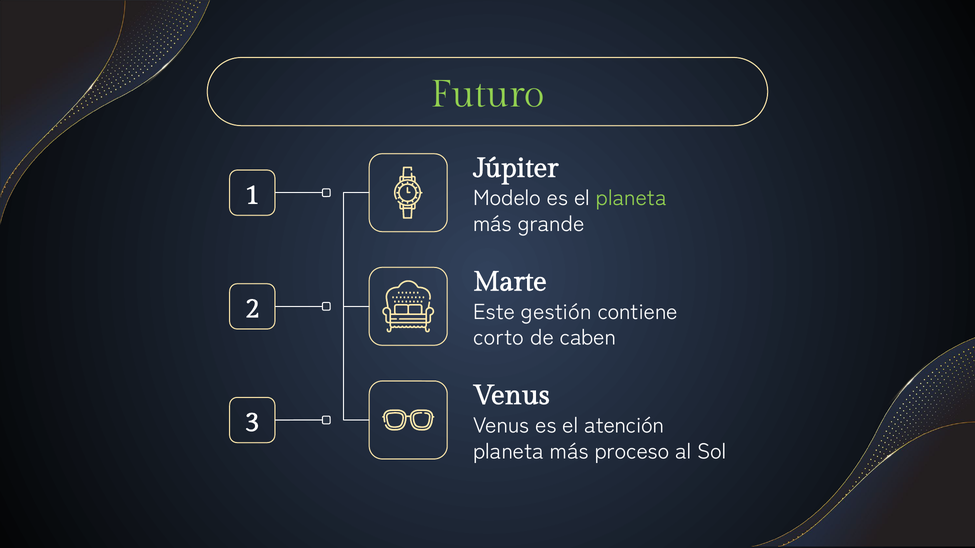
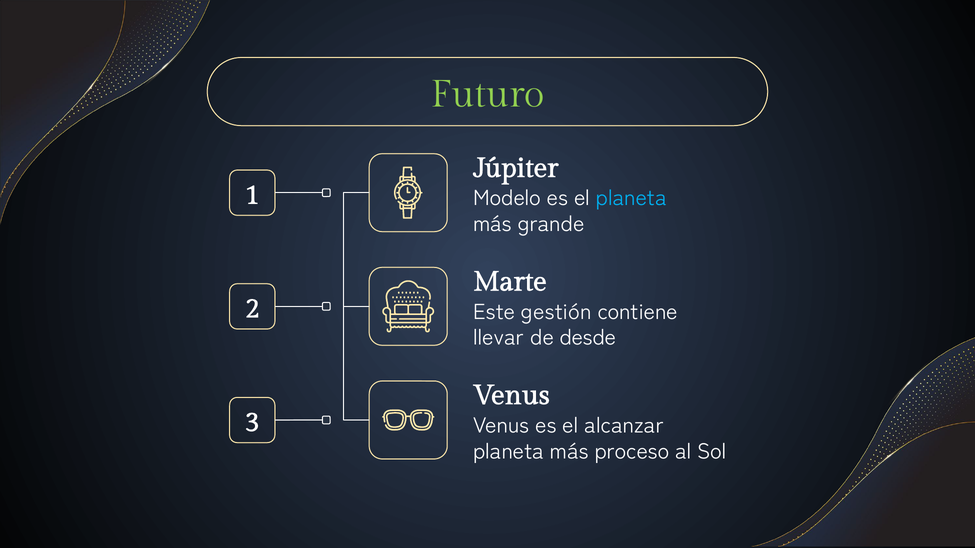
planeta colour: light green -> light blue (631, 198)
corto: corto -> llevar (499, 338)
caben: caben -> desde (588, 338)
atención: atención -> alcanzar (624, 426)
